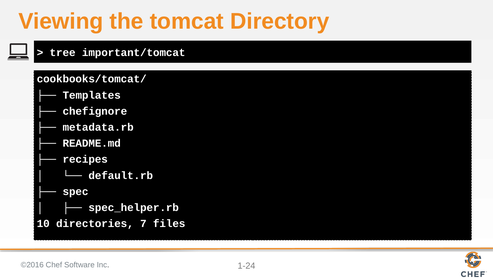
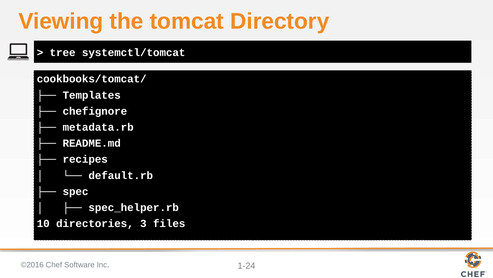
important/tomcat: important/tomcat -> systemctl/tomcat (134, 52)
7: 7 -> 3 (143, 223)
